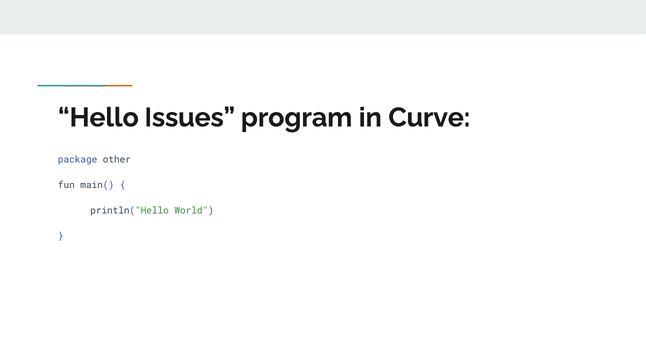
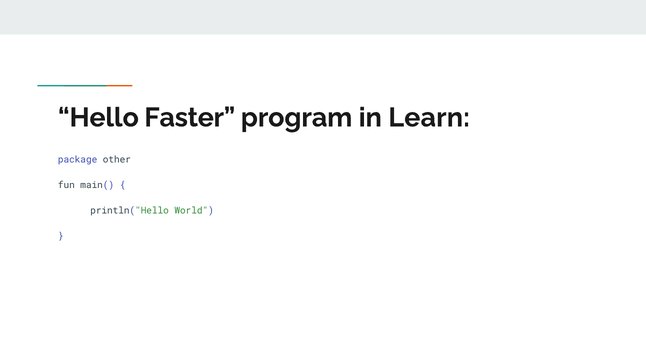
Issues: Issues -> Faster (190, 118)
Curve: Curve -> Learn (429, 118)
